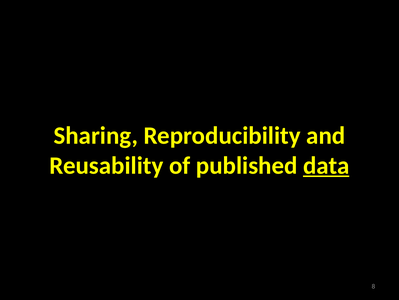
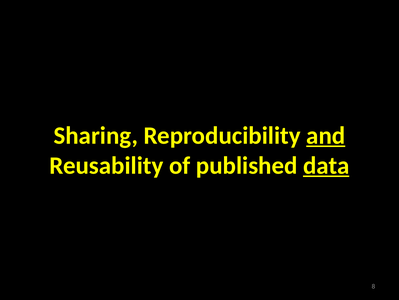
and underline: none -> present (326, 135)
